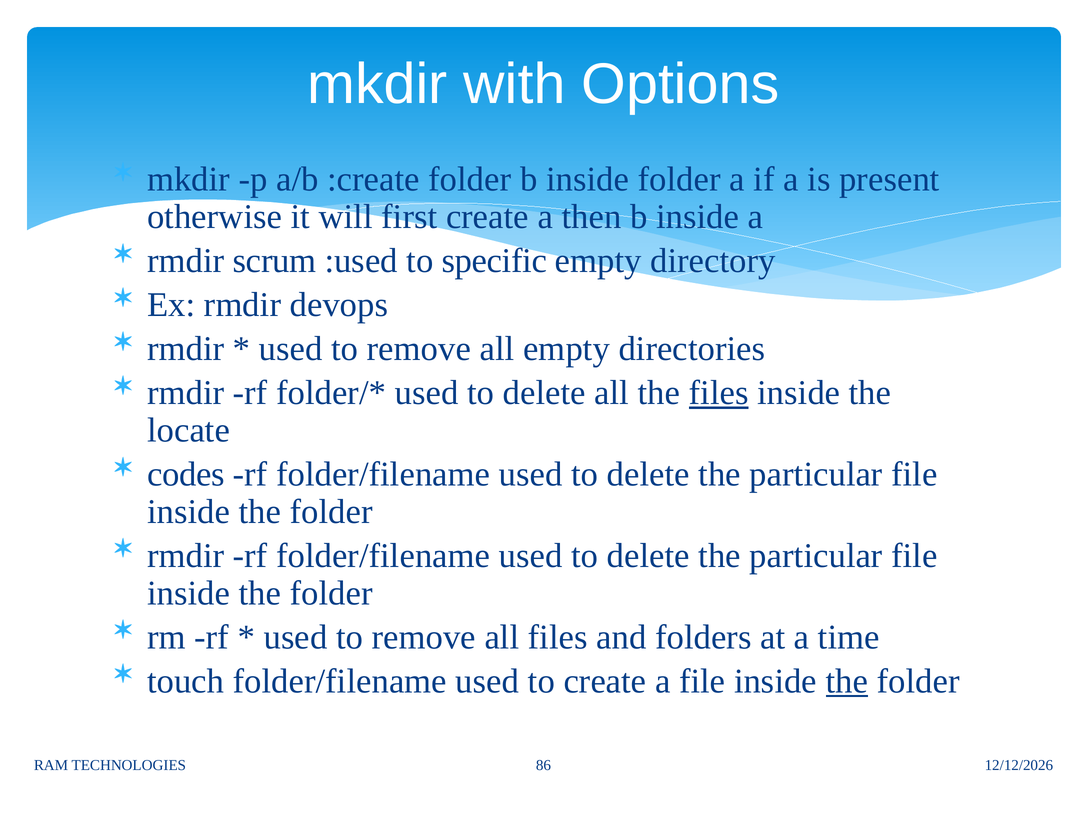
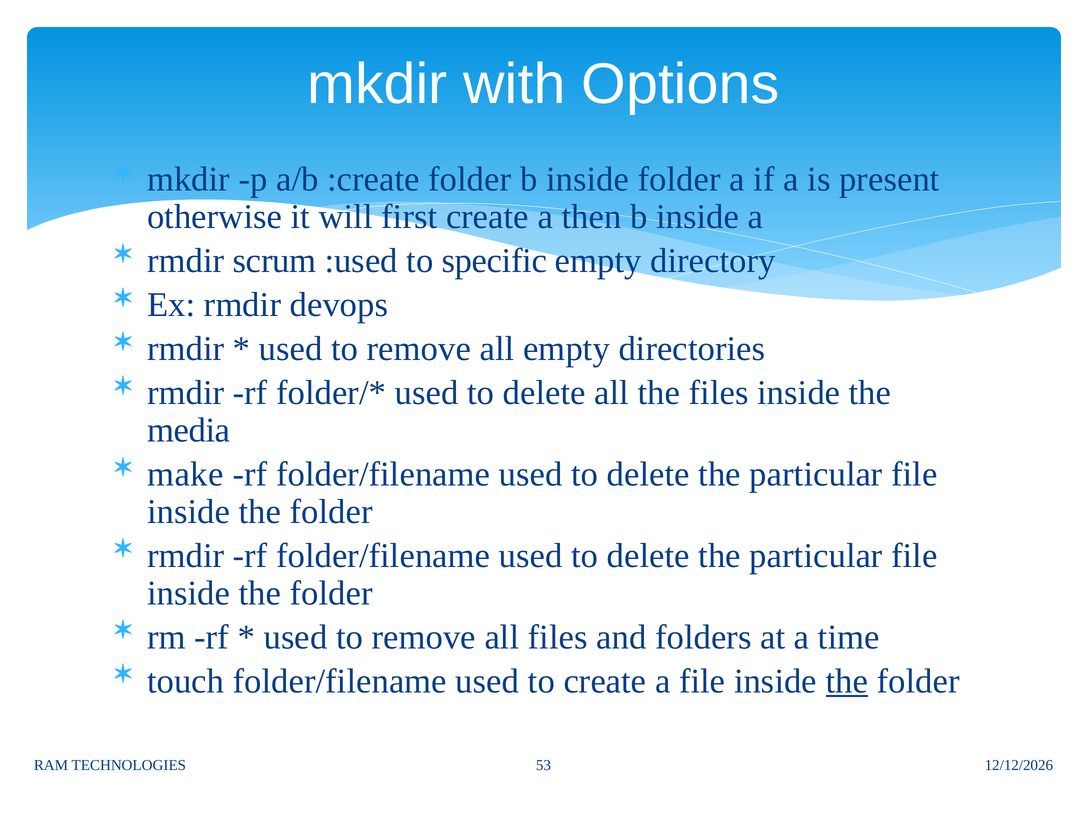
files underline: present -> none (719, 393)
locate: locate -> media (189, 430)
codes: codes -> make (185, 474)
86: 86 -> 53 (543, 766)
